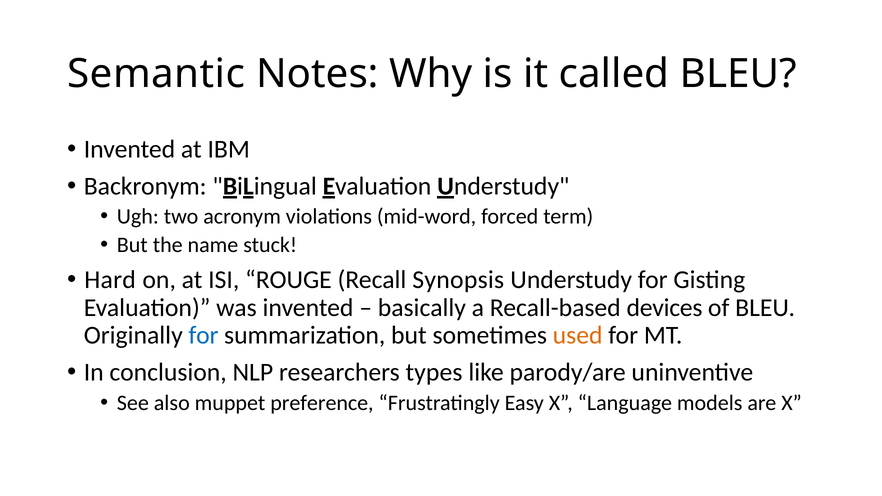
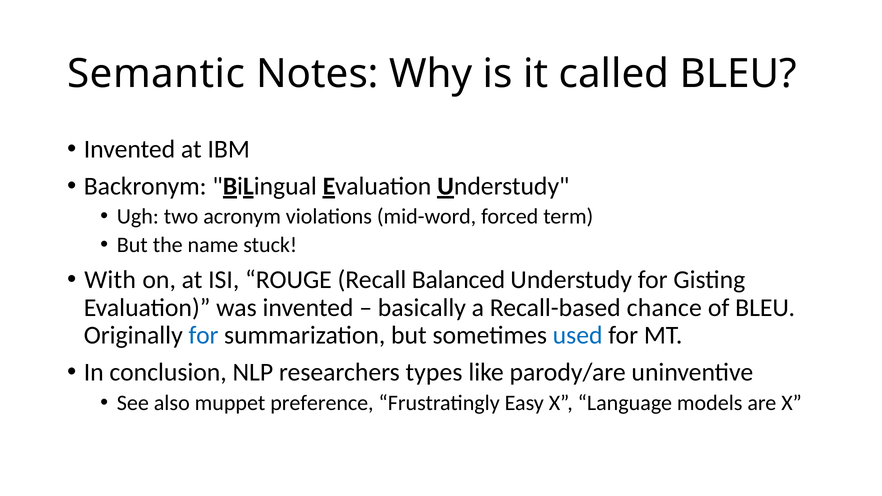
Hard: Hard -> With (110, 280)
Synopsis: Synopsis -> Balanced (459, 280)
devices: devices -> chance (664, 308)
used colour: orange -> blue (578, 335)
